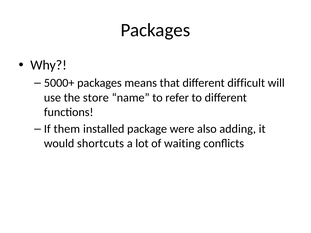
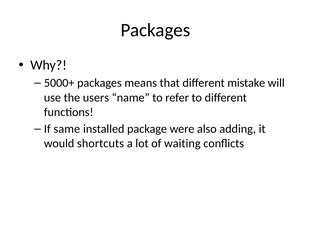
difficult: difficult -> mistake (246, 83)
store: store -> users (96, 98)
them: them -> same (67, 129)
